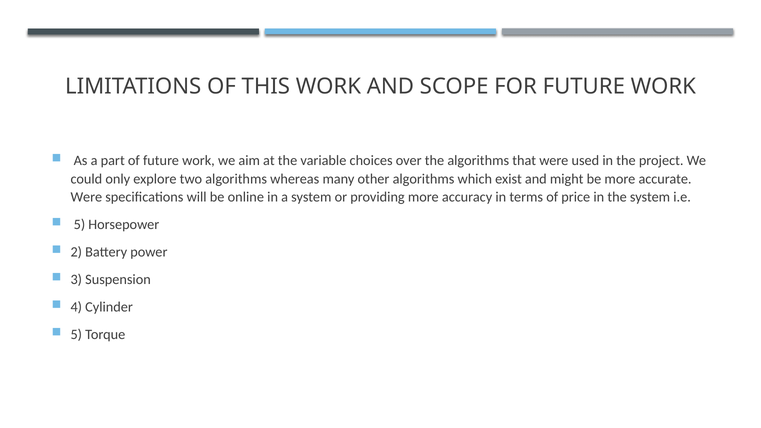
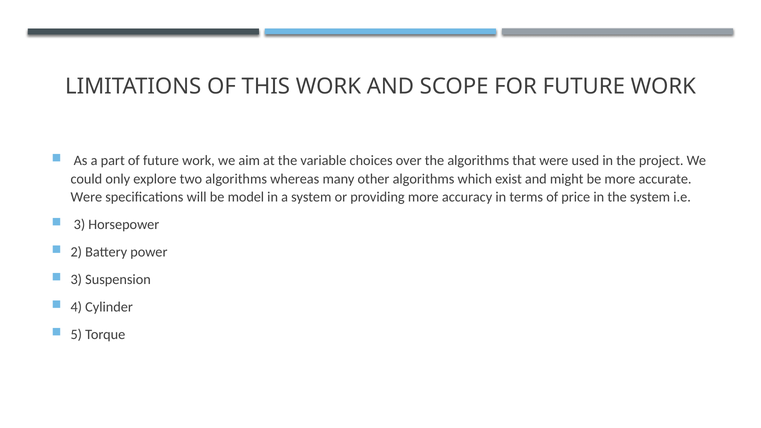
online: online -> model (246, 197)
5: 5 -> 3 (79, 225)
